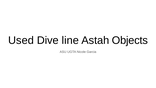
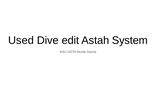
line: line -> edit (70, 40)
Objects: Objects -> System (130, 40)
